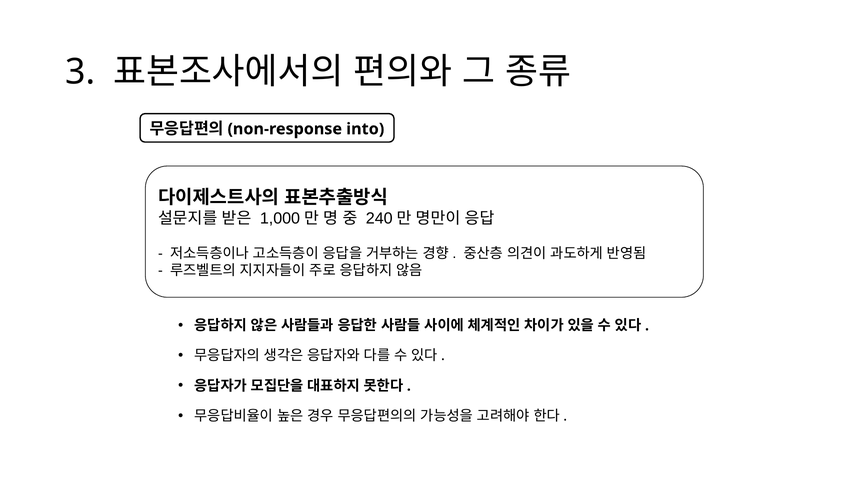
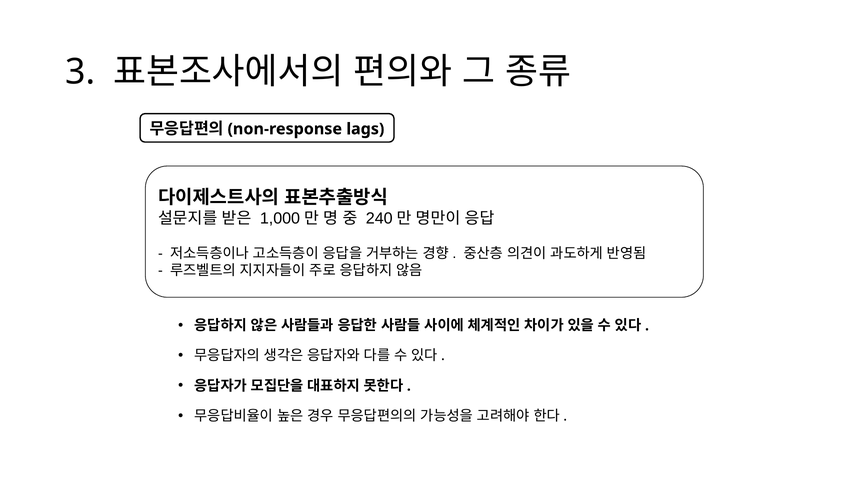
into: into -> lags (365, 129)
